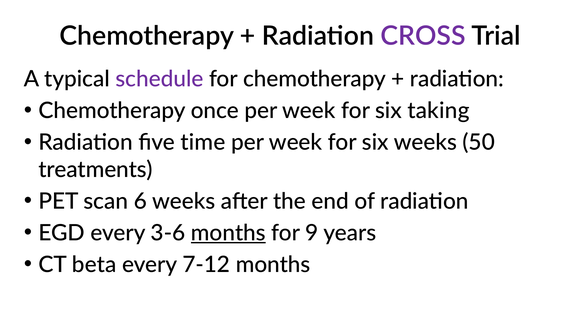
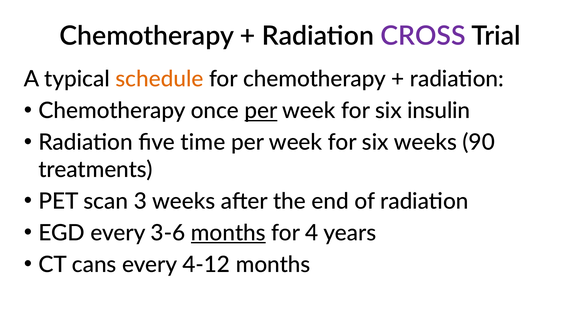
schedule colour: purple -> orange (159, 79)
per underline: none -> present (261, 111)
taking: taking -> insulin (439, 111)
50: 50 -> 90 (479, 143)
6: 6 -> 3 (140, 202)
9: 9 -> 4 (312, 233)
beta: beta -> cans (94, 265)
7-12: 7-12 -> 4-12 (206, 265)
